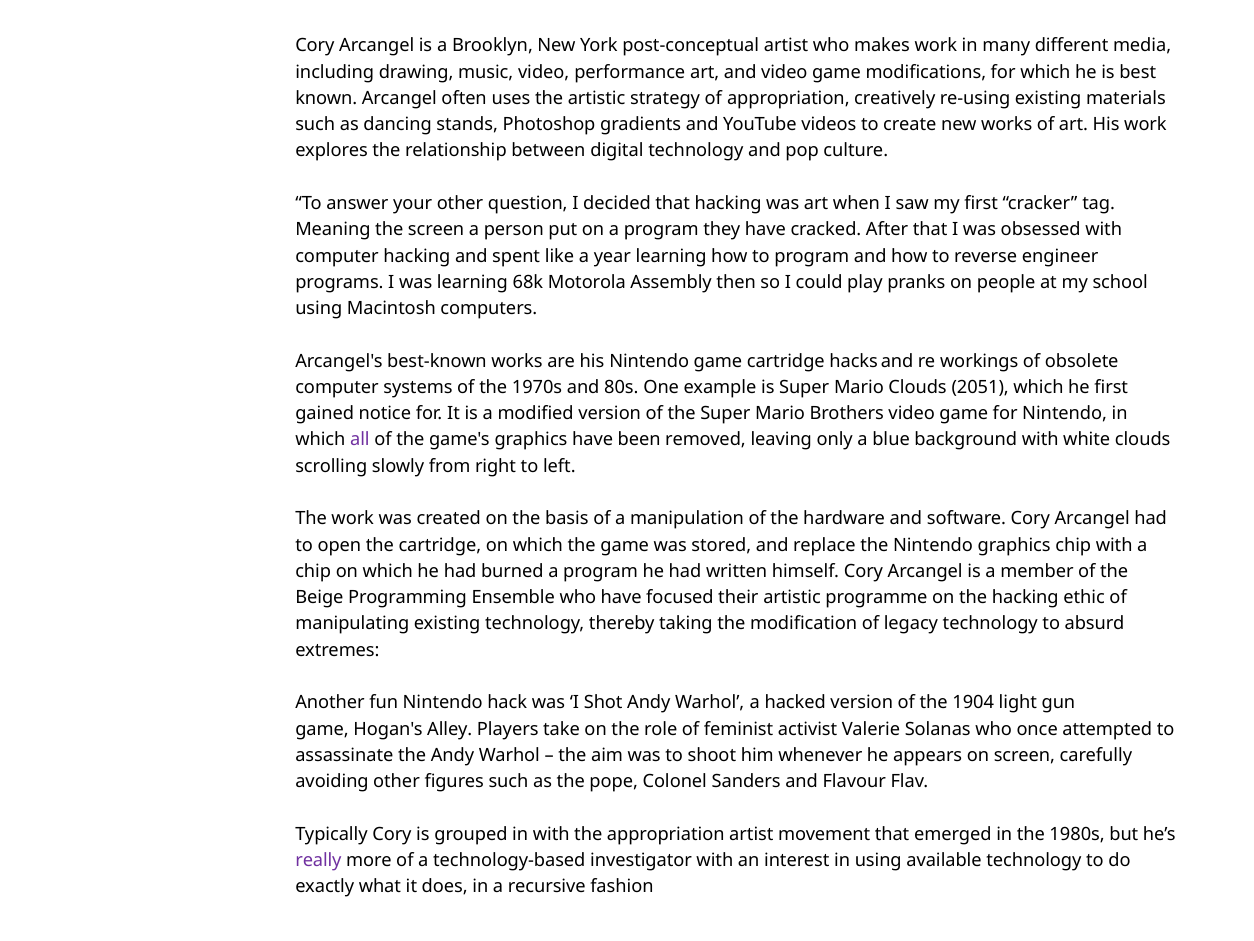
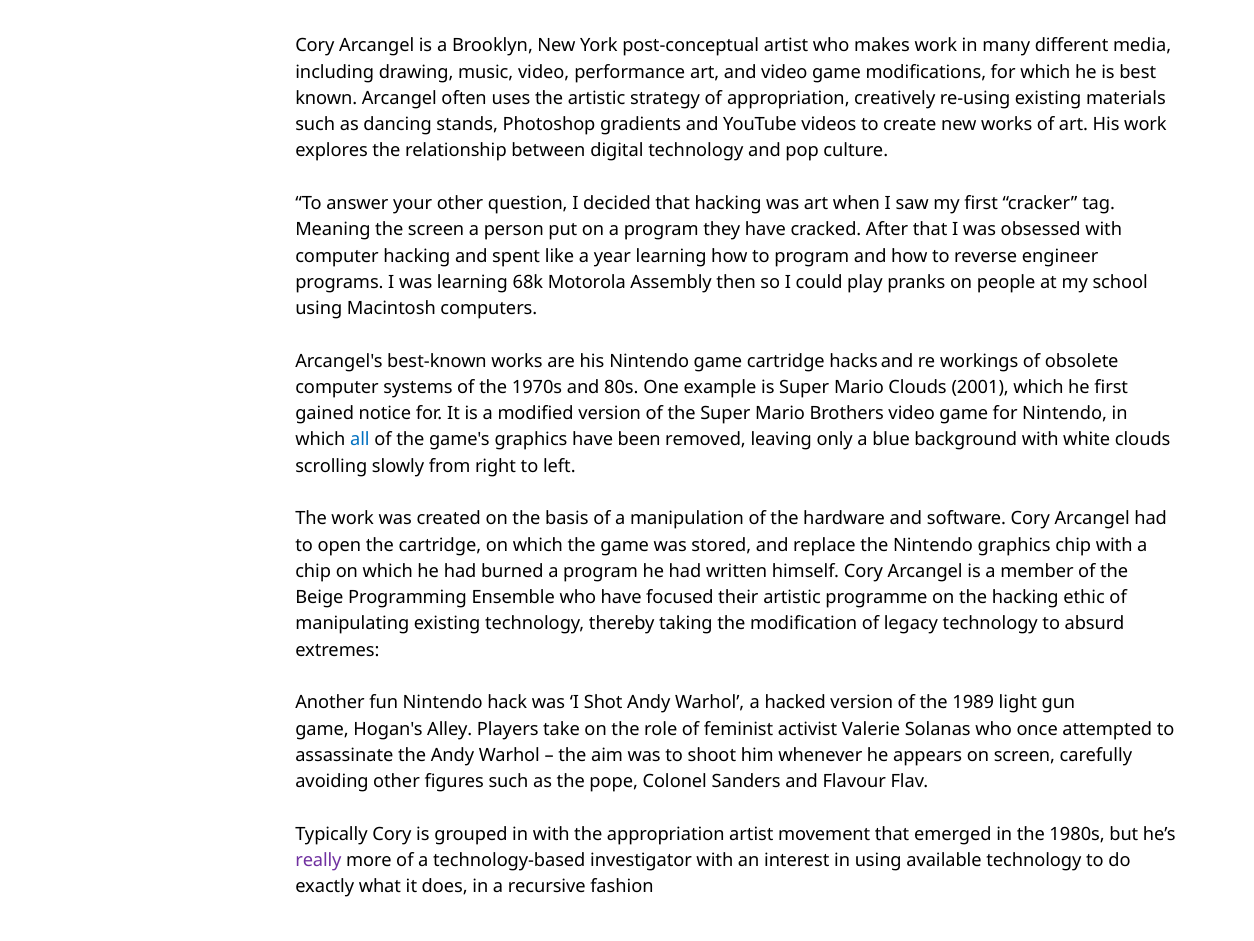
2051: 2051 -> 2001 (980, 387)
all colour: purple -> blue (360, 440)
1904: 1904 -> 1989 (973, 702)
